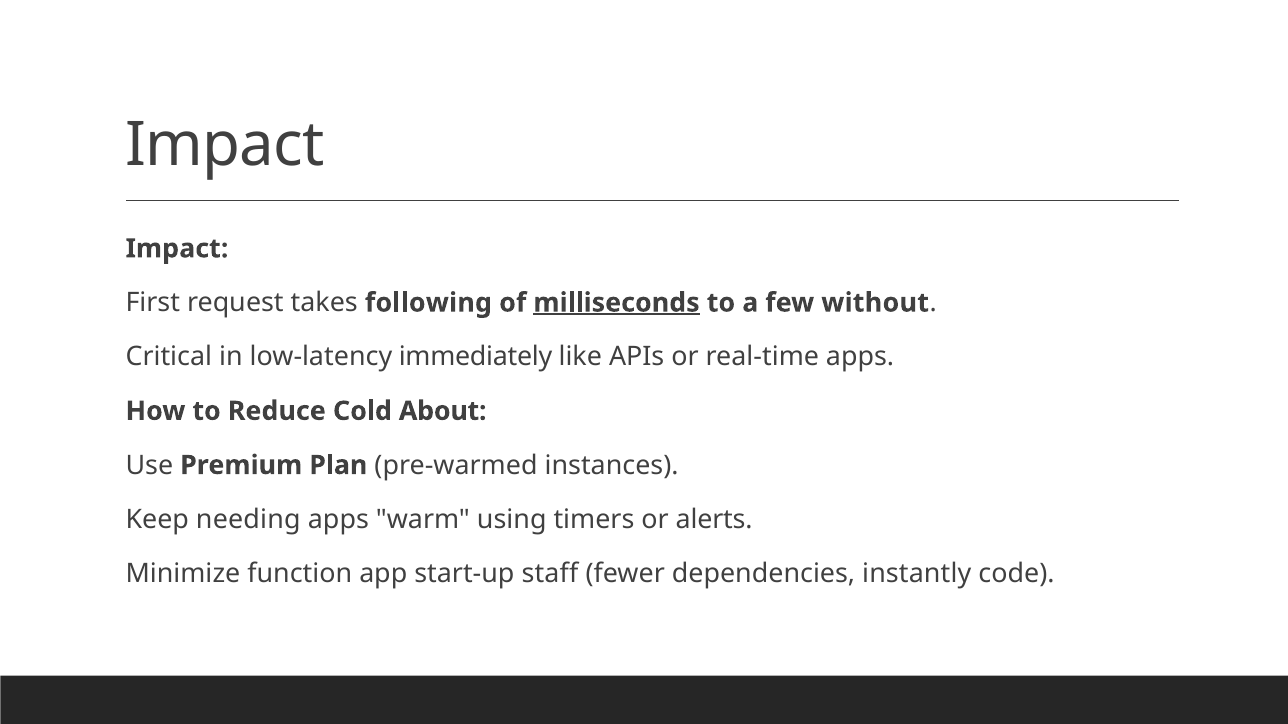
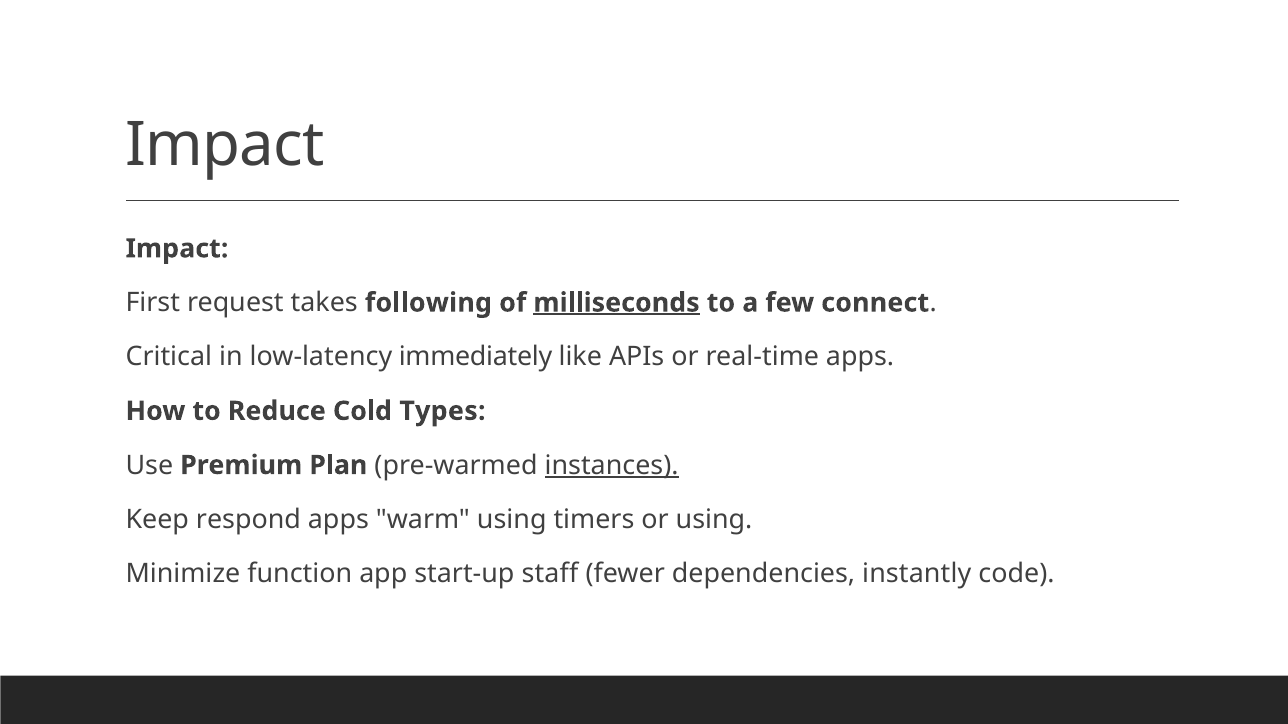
without: without -> connect (875, 303)
About: About -> Types (442, 411)
instances underline: none -> present (612, 466)
needing: needing -> respond (248, 520)
or alerts: alerts -> using (714, 520)
